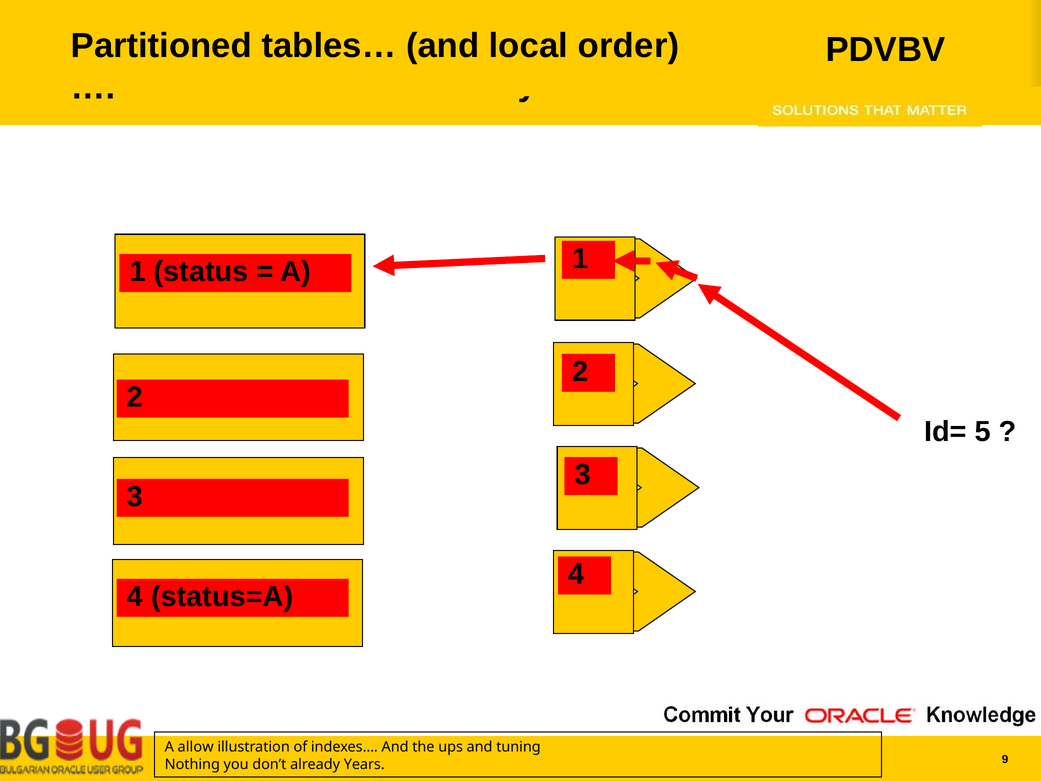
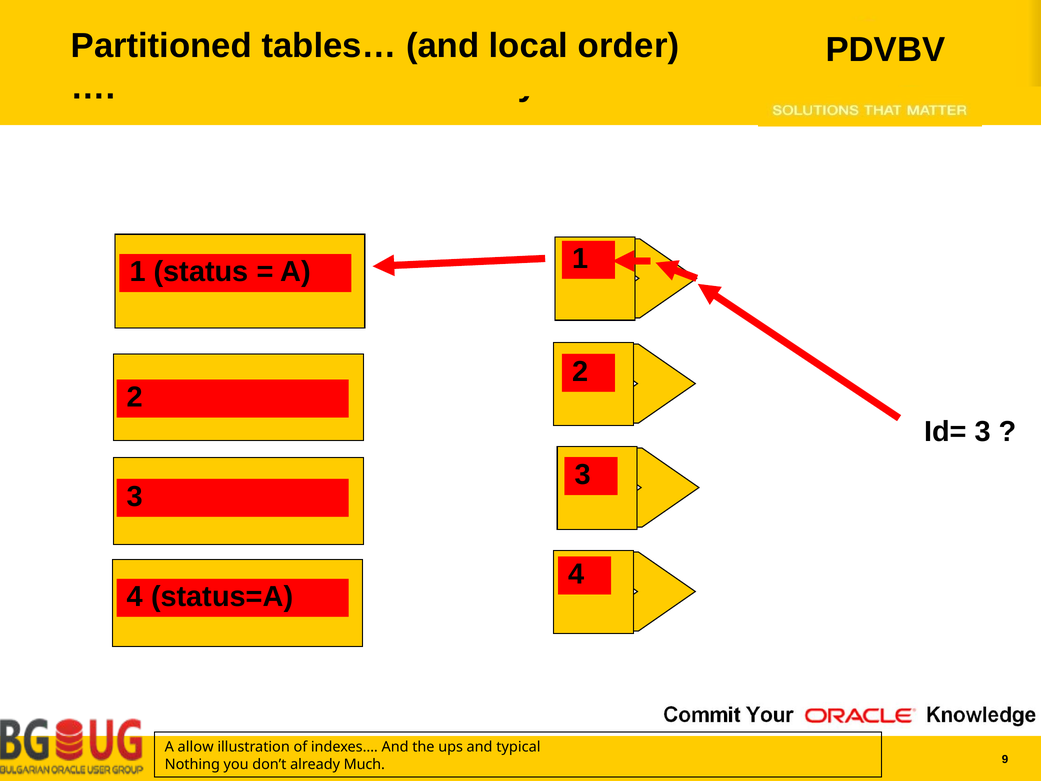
Id= 5: 5 -> 3 (983, 431)
tuning: tuning -> typical (518, 747)
Years: Years -> Much (364, 764)
